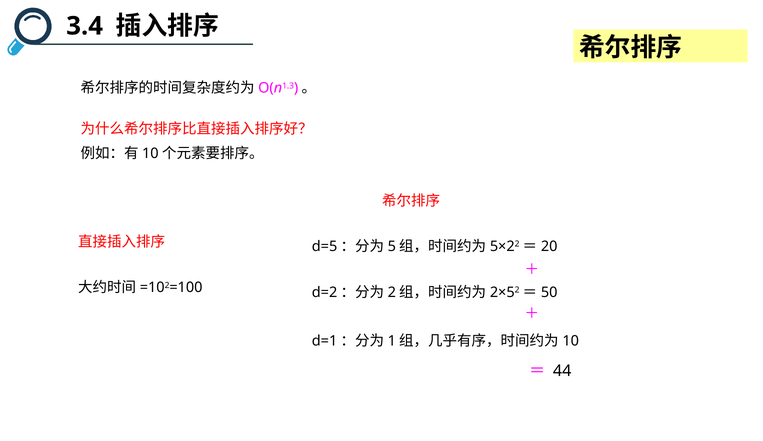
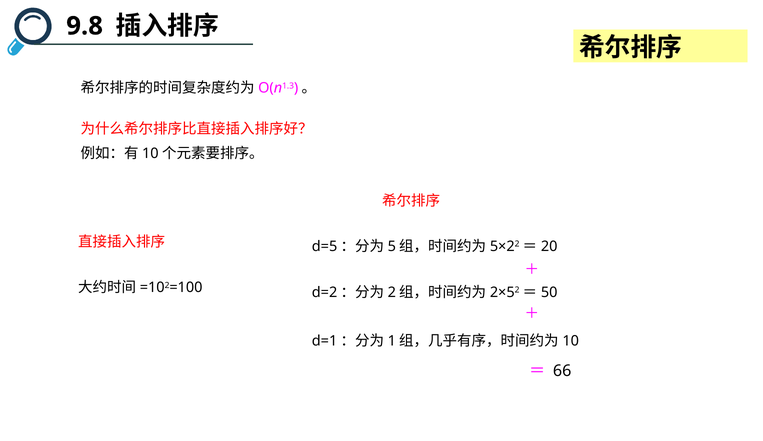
3.4: 3.4 -> 9.8 (85, 26)
44: 44 -> 66 (562, 371)
